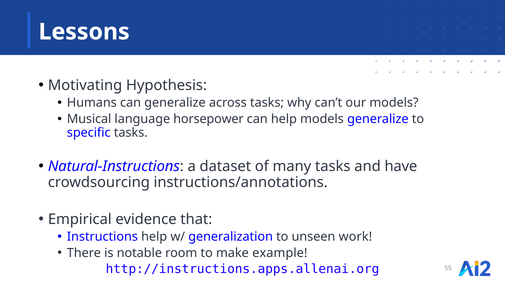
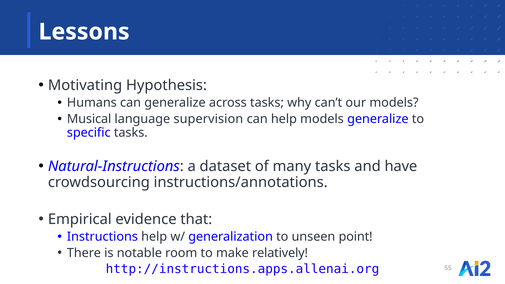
horsepower: horsepower -> supervision (208, 119)
work: work -> point (356, 237)
example: example -> relatively (280, 253)
